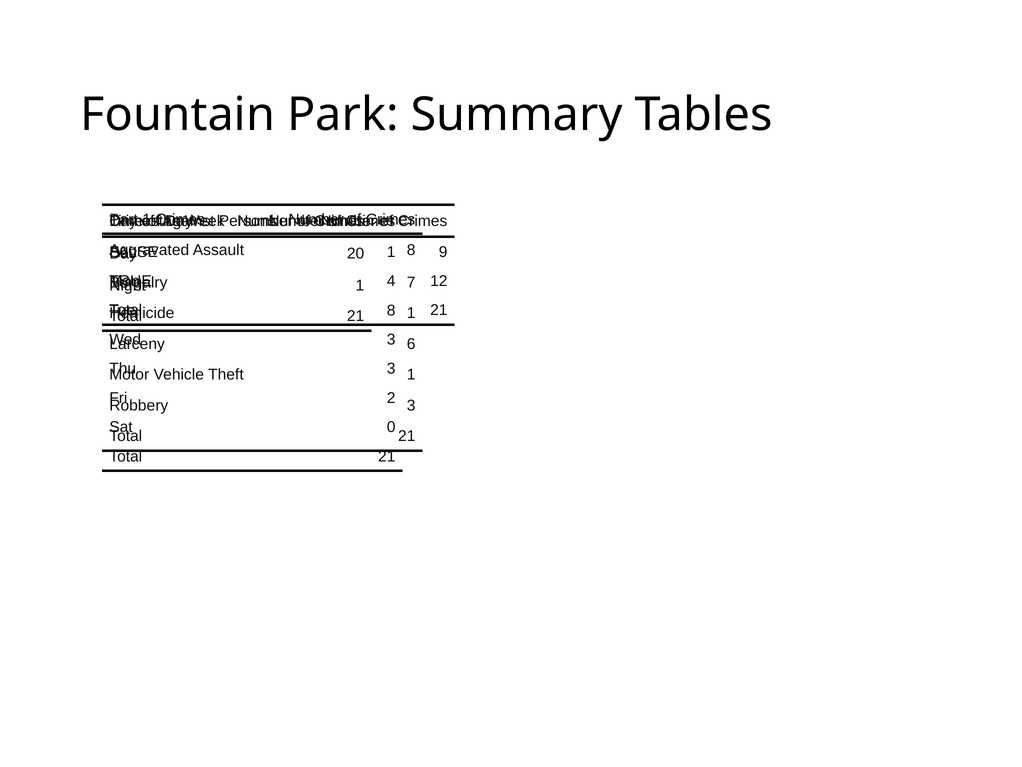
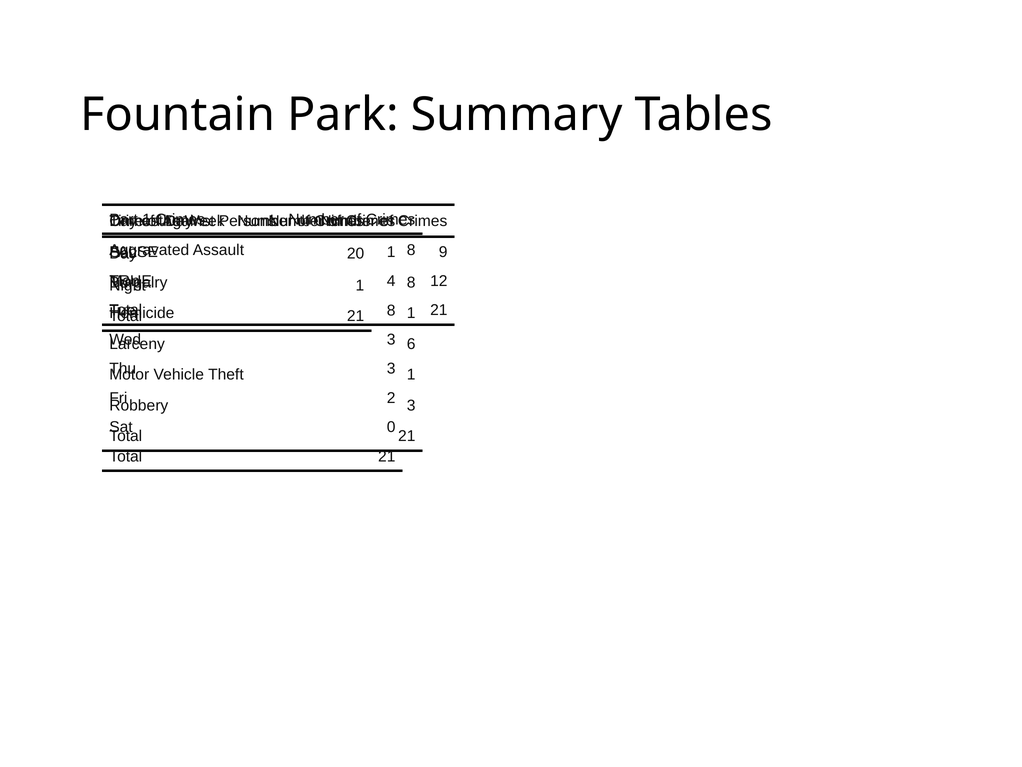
7: 7 -> 8 (411, 282)
